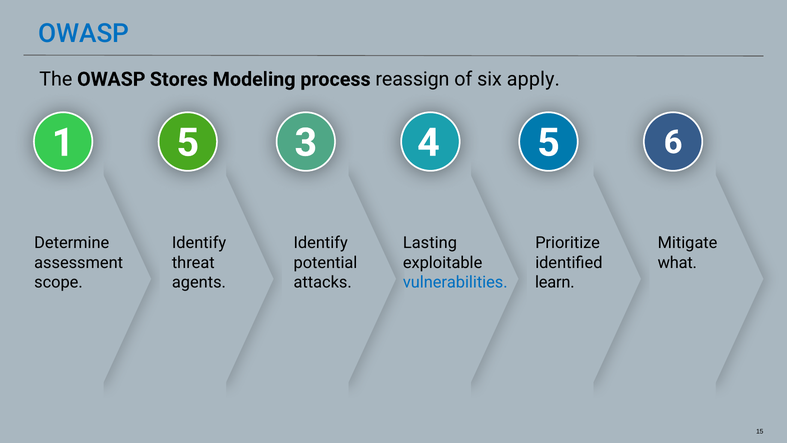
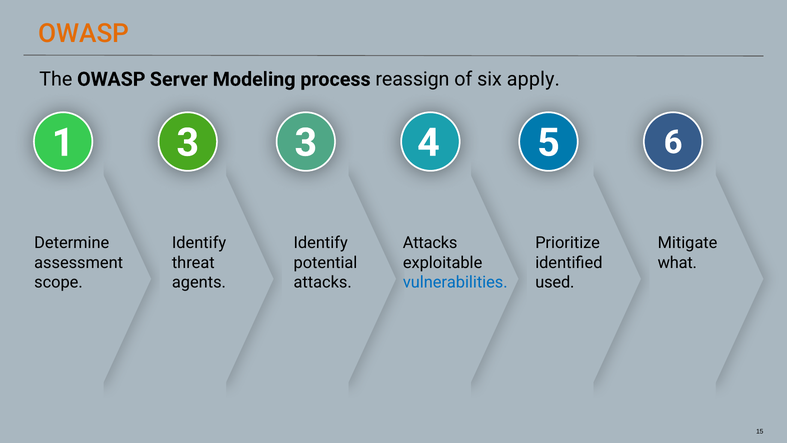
OWASP colour: blue -> orange (84, 33)
Stores: Stores -> Server (179, 79)
1 5: 5 -> 3 (188, 143)
Lasting: Lasting -> Attacks (430, 243)
learn: learn -> used (555, 282)
